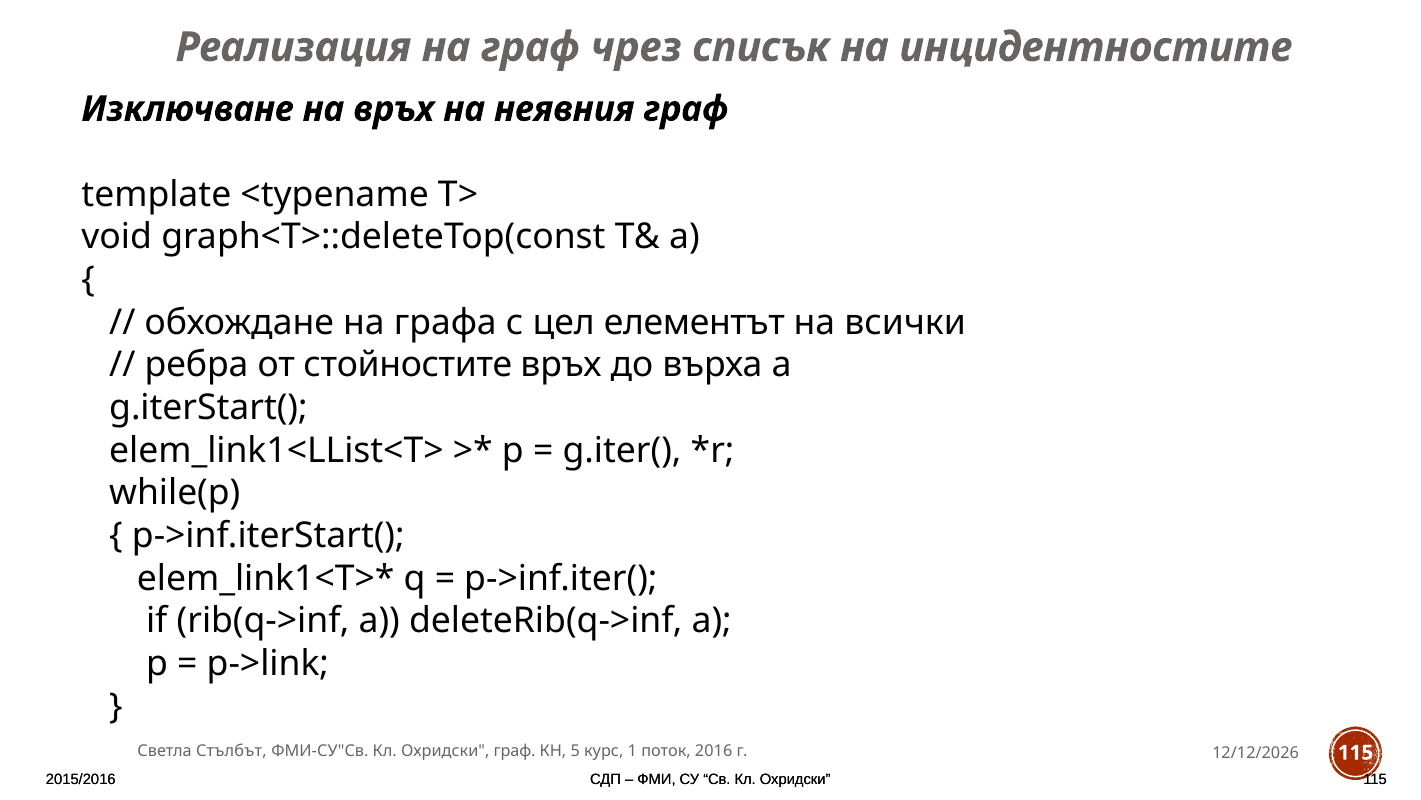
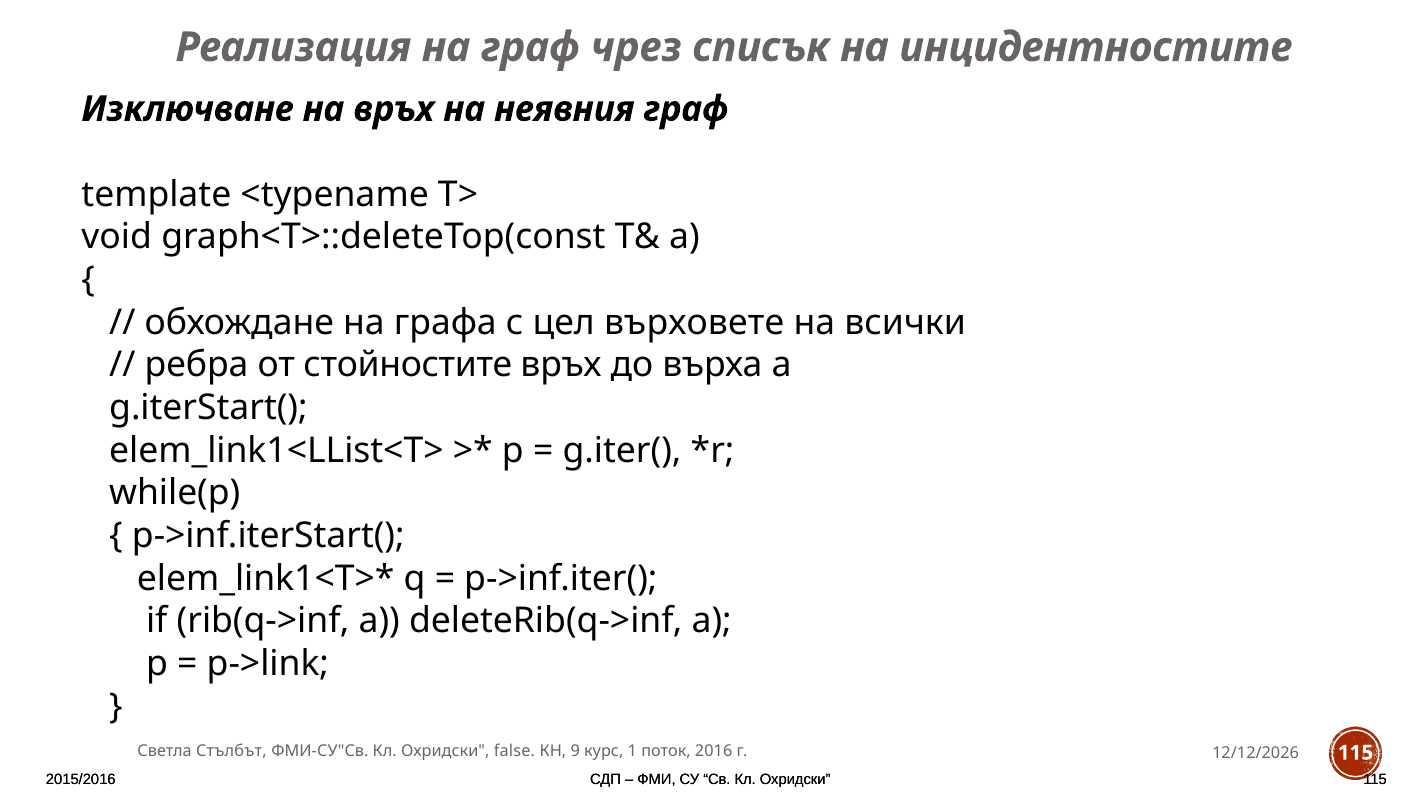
елементът: елементът -> върховете (694, 322)
Охридски граф: граф -> false (514, 750)
5: 5 -> 9 (575, 750)
